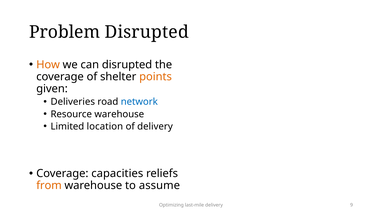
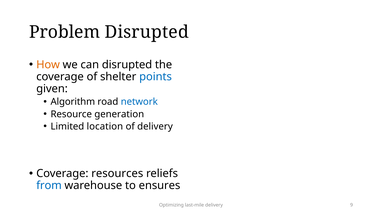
points colour: orange -> blue (156, 77)
Deliveries: Deliveries -> Algorithm (73, 102)
Resource warehouse: warehouse -> generation (119, 114)
capacities: capacities -> resources (117, 173)
from colour: orange -> blue (49, 185)
assume: assume -> ensures (160, 185)
